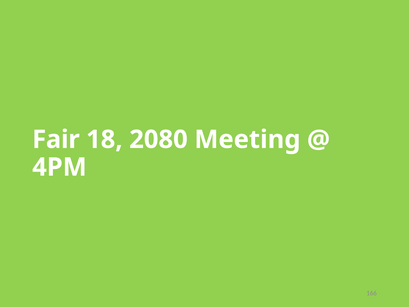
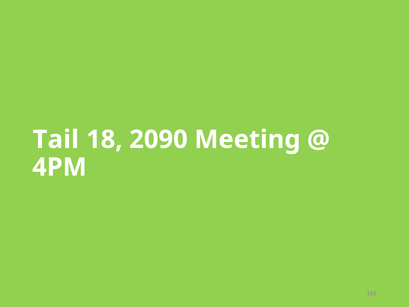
Fair: Fair -> Tail (56, 139)
2080: 2080 -> 2090 (158, 139)
